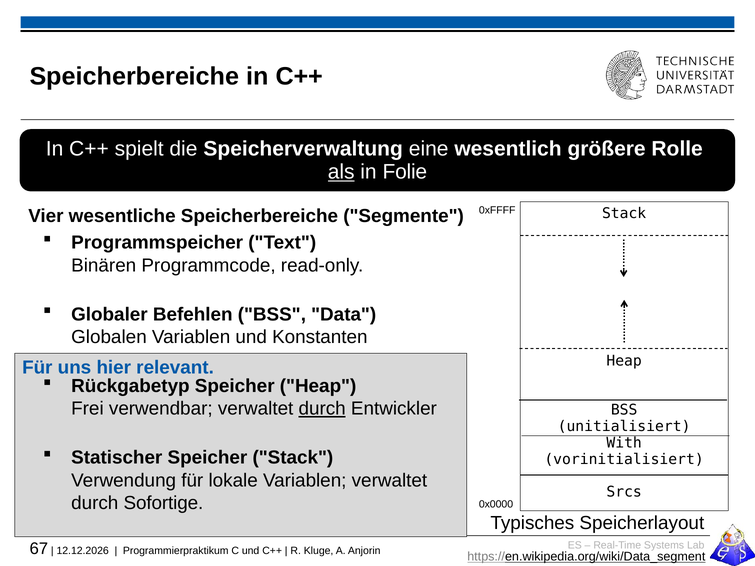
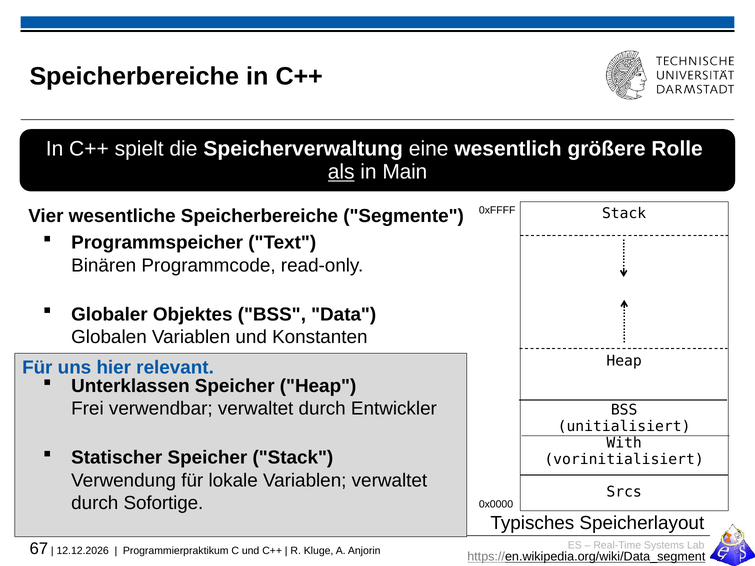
Folie: Folie -> Main (405, 172)
Befehlen: Befehlen -> Objektes (193, 314)
Rückgabetyp: Rückgabetyp -> Unterklassen (130, 386)
durch underline: present -> none (322, 409)
